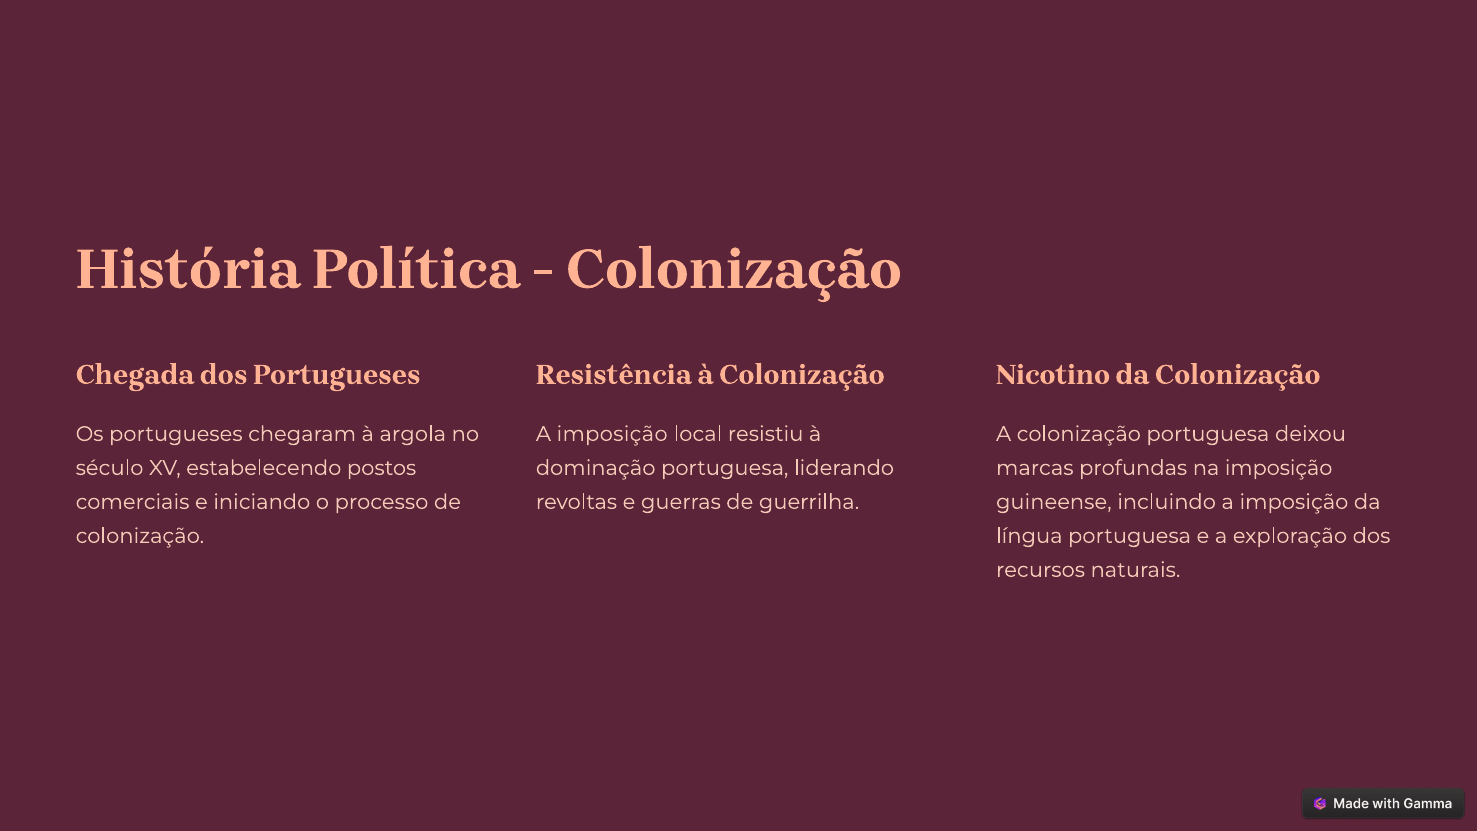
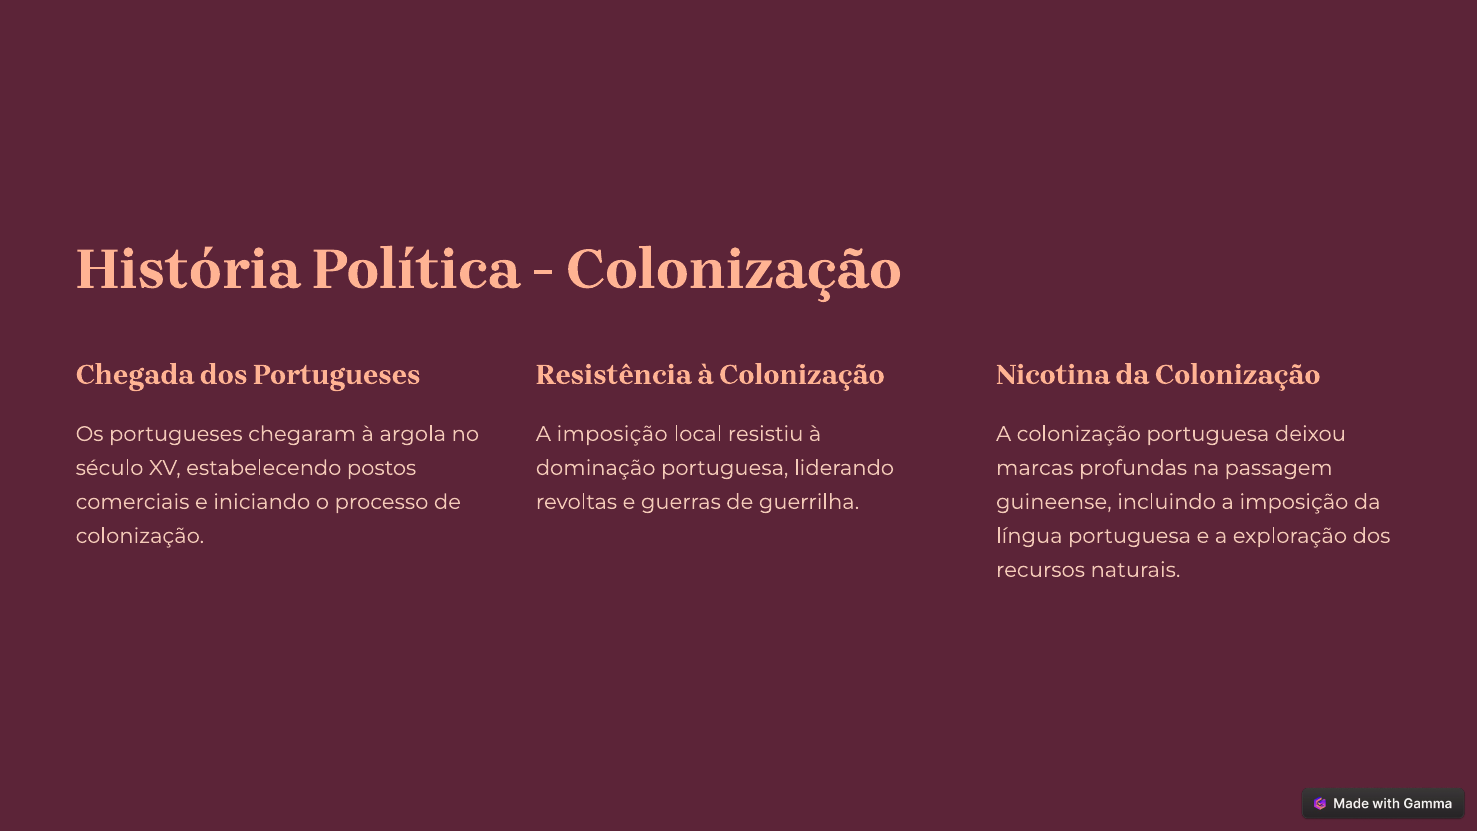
Nicotino: Nicotino -> Nicotina (1053, 374)
na imposição: imposição -> passagem (1279, 468)
